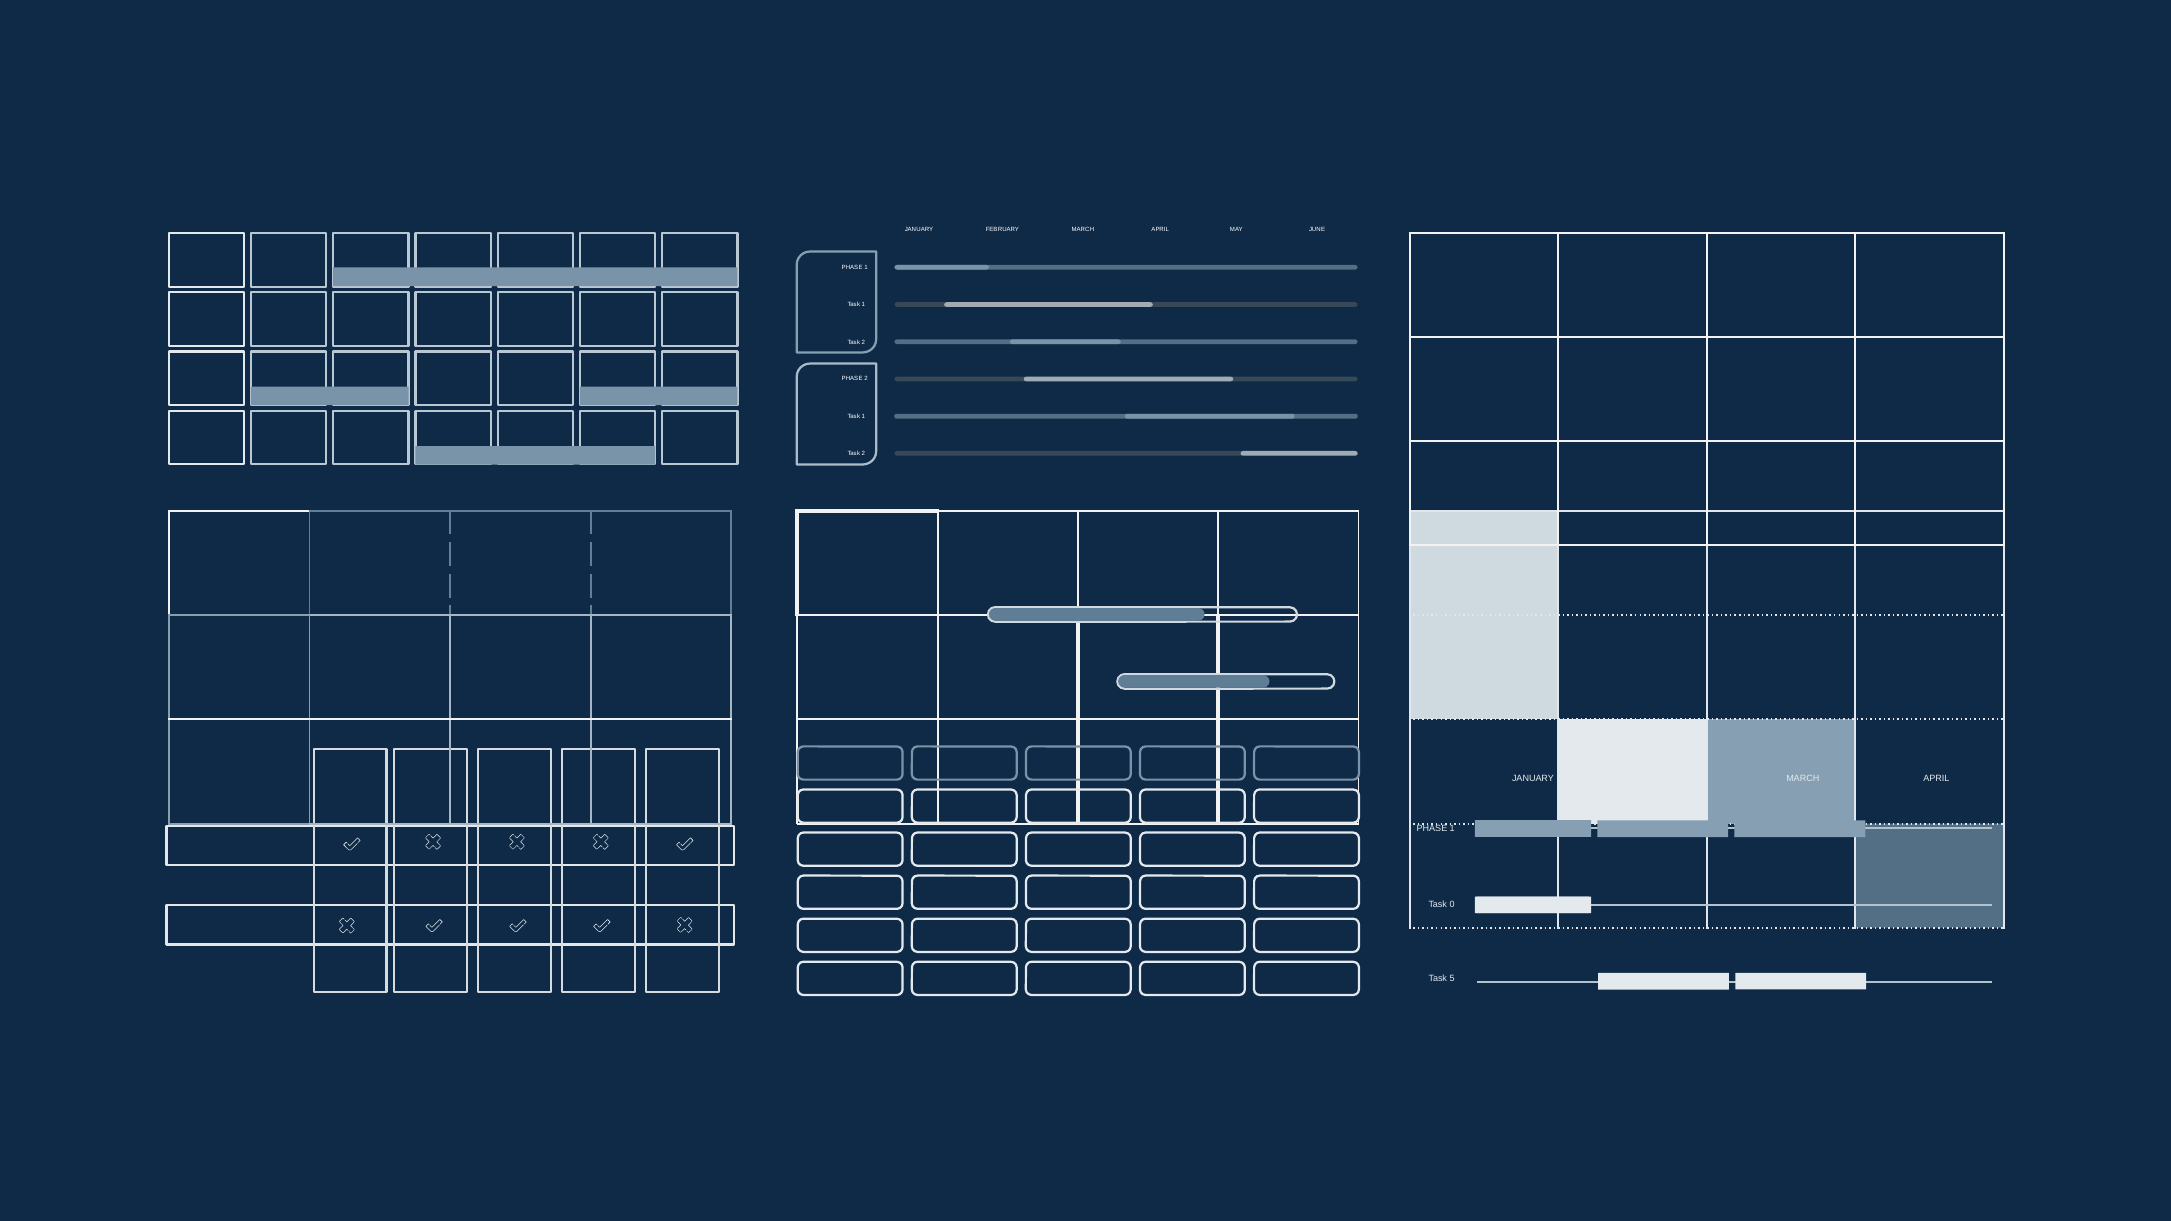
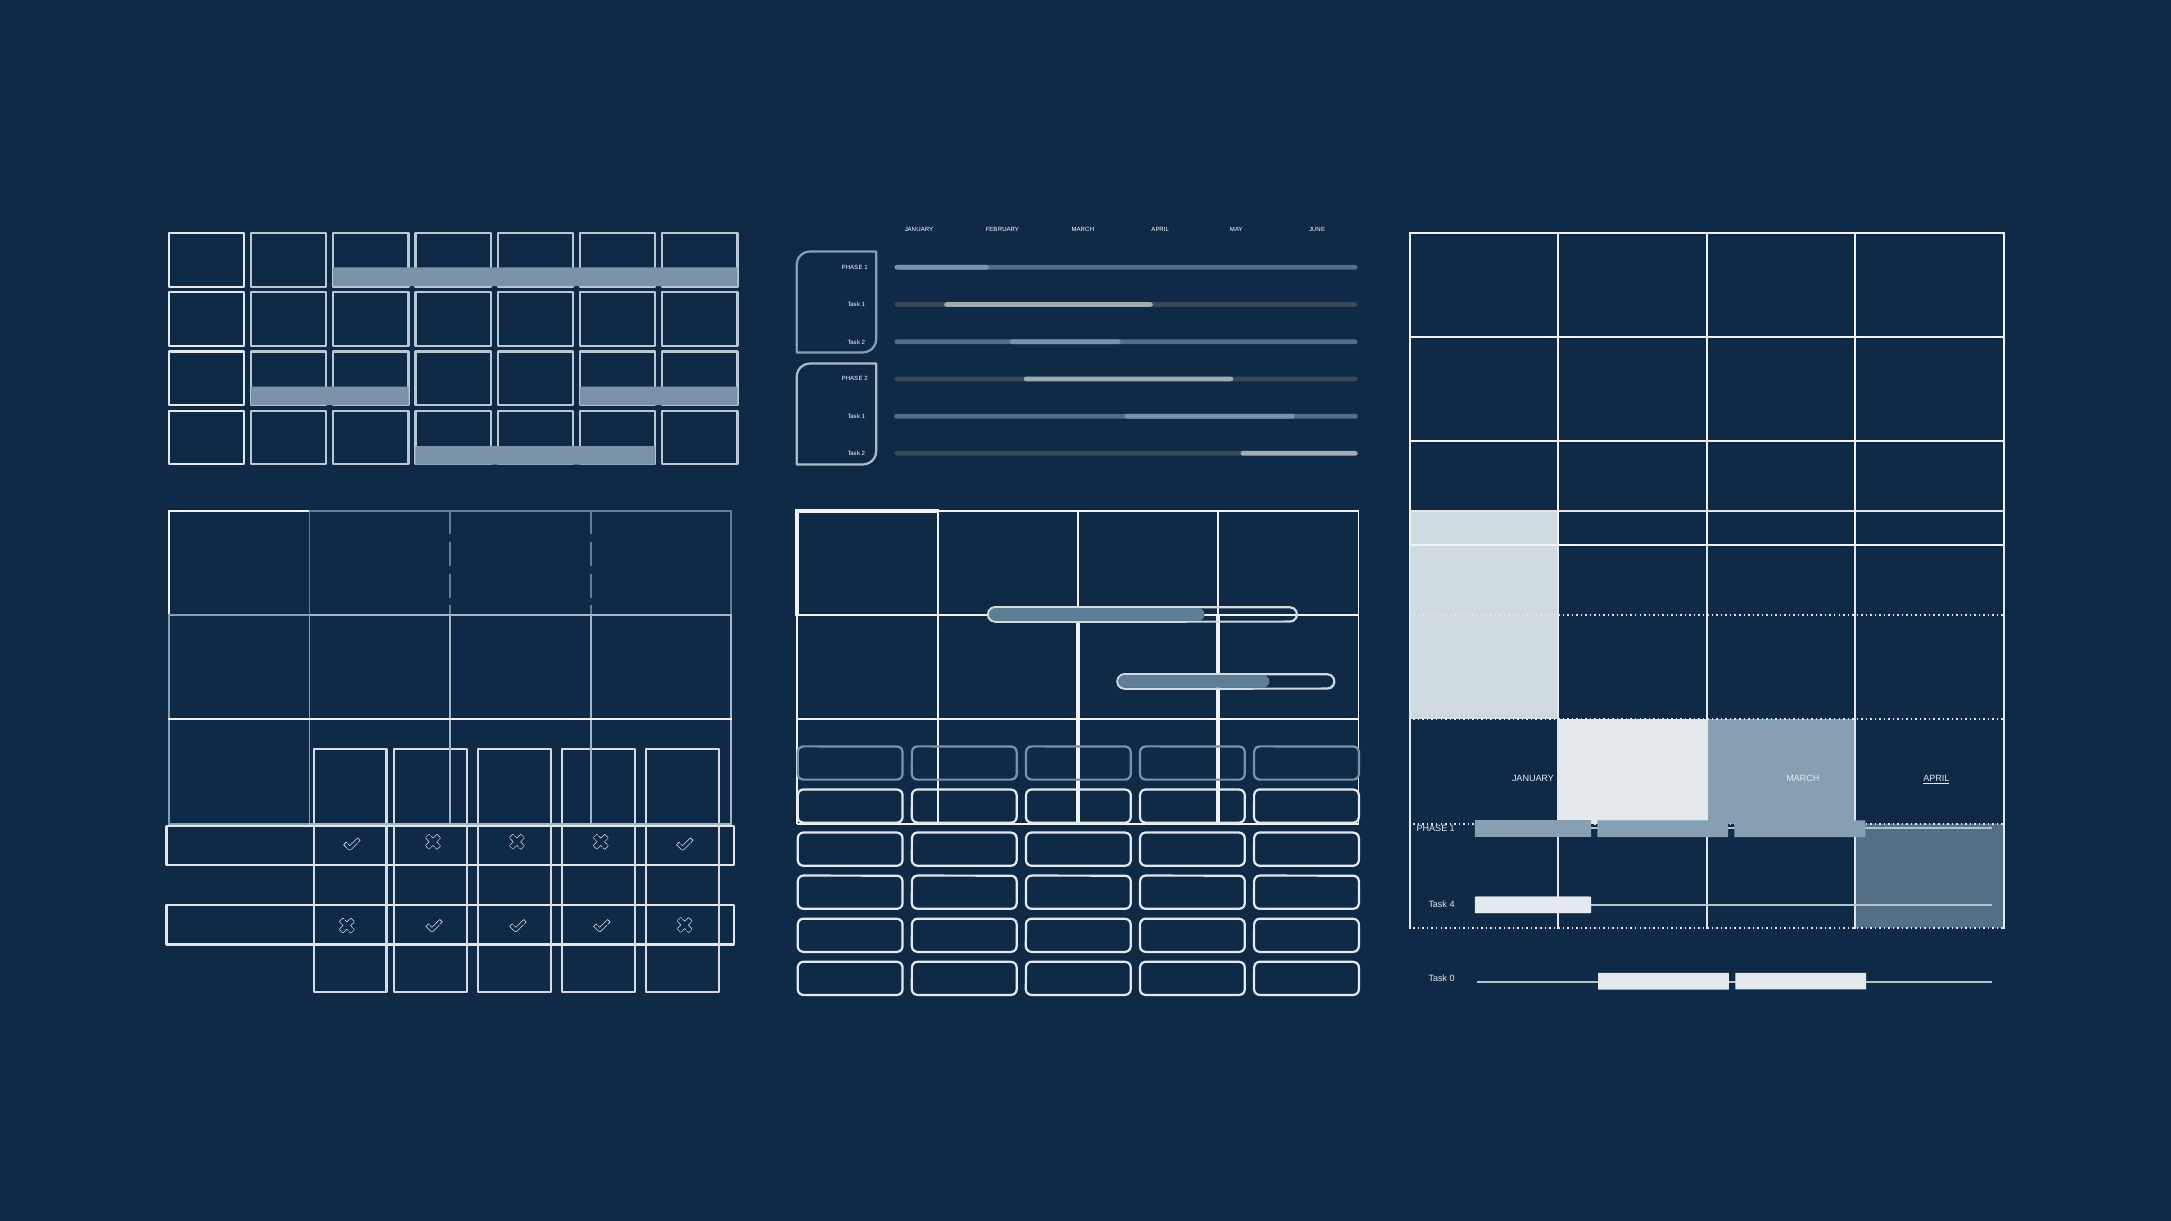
APRIL underline: none -> present (1936, 779)
0: 0 -> 4 (1452, 904)
5: 5 -> 0 (1452, 979)
